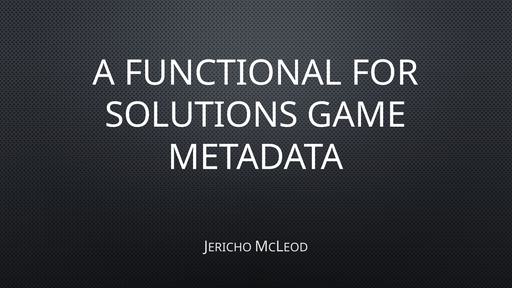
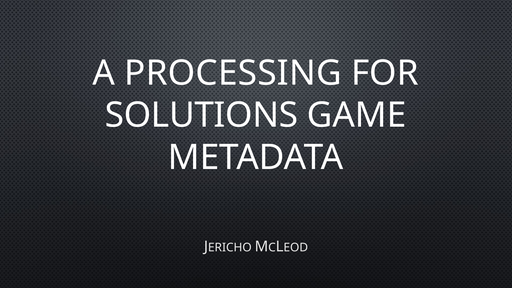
FUNCTIONAL: FUNCTIONAL -> PROCESSING (233, 73)
